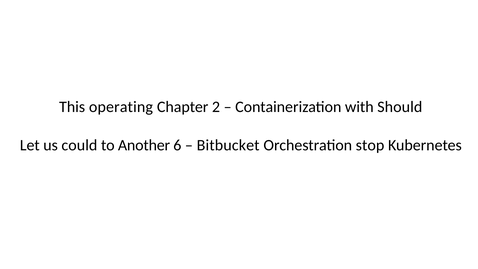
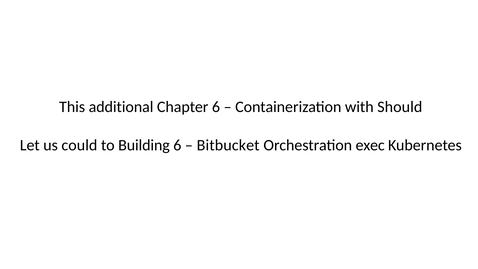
operating: operating -> additional (121, 107)
Chapter 2: 2 -> 6 (216, 107)
Another: Another -> Building (144, 145)
stop: stop -> exec (370, 145)
